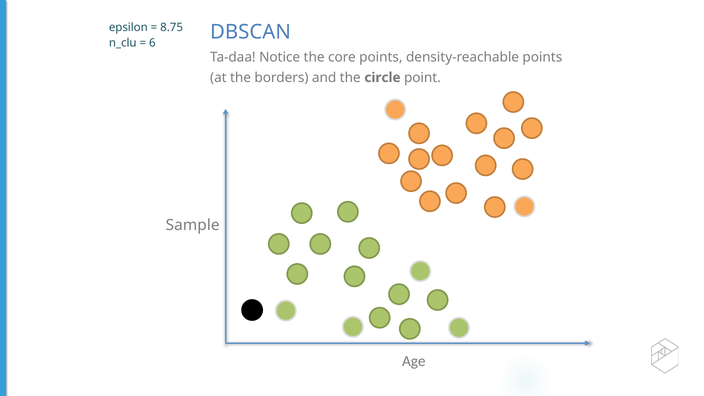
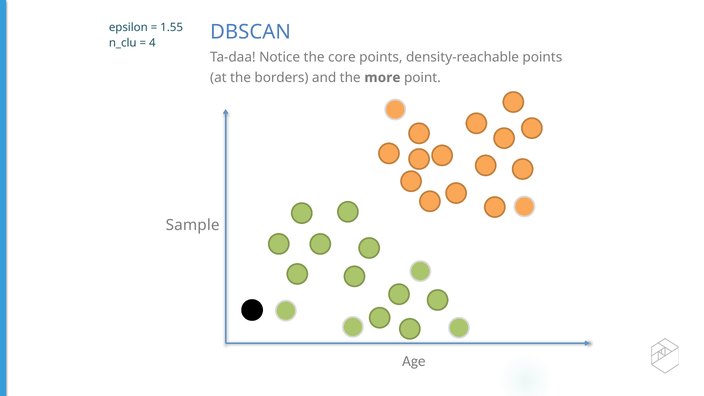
8.75: 8.75 -> 1.55 (172, 27)
6: 6 -> 4 (152, 43)
circle: circle -> more (382, 78)
